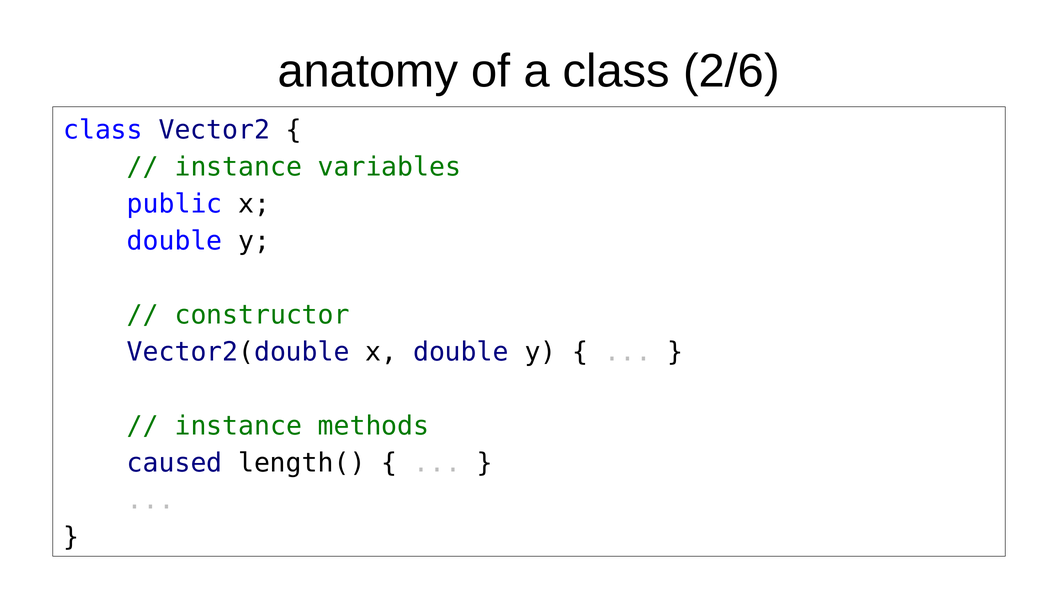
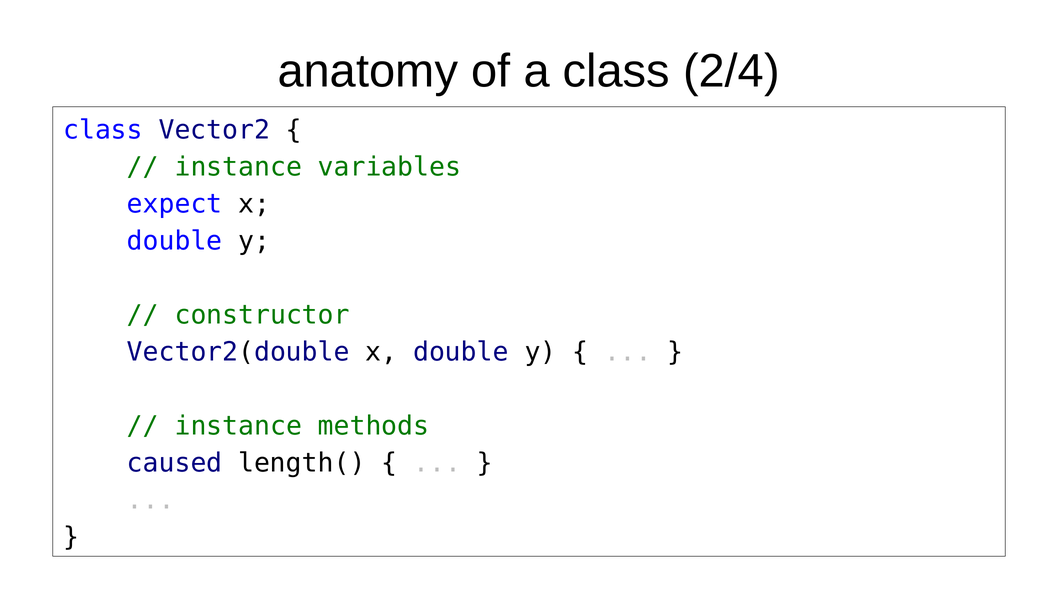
2/6: 2/6 -> 2/4 (731, 71)
public: public -> expect (175, 204)
